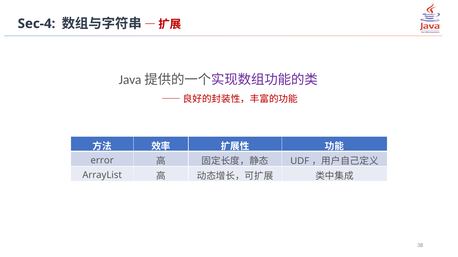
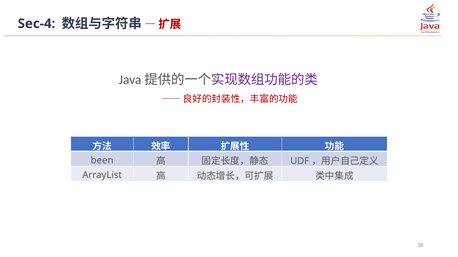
error: error -> been (102, 161)
